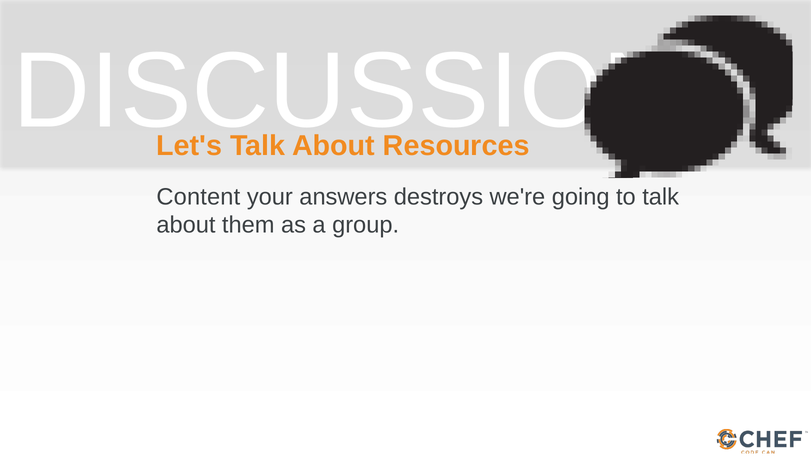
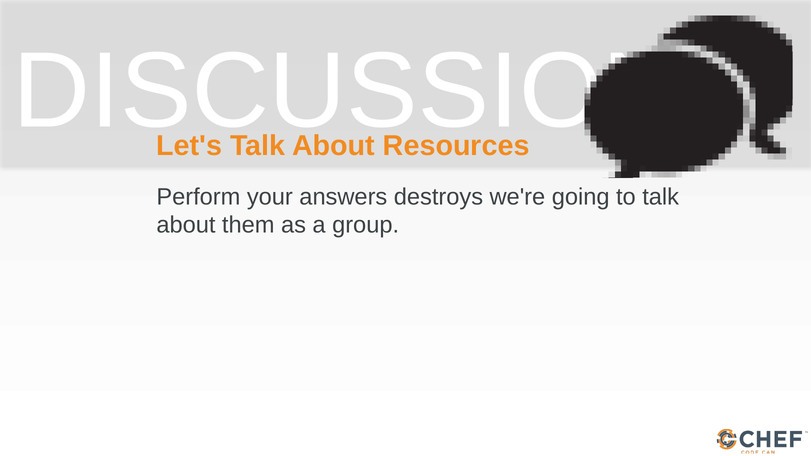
Content: Content -> Perform (198, 197)
